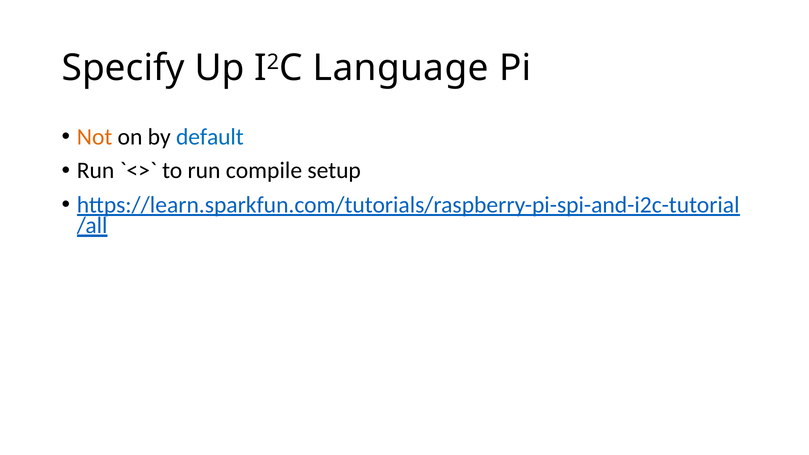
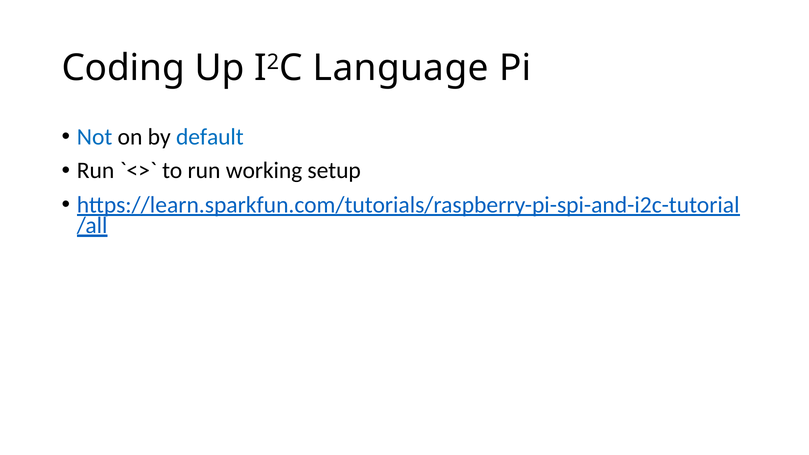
Specify: Specify -> Coding (123, 68)
Not colour: orange -> blue (95, 137)
compile: compile -> working (264, 171)
